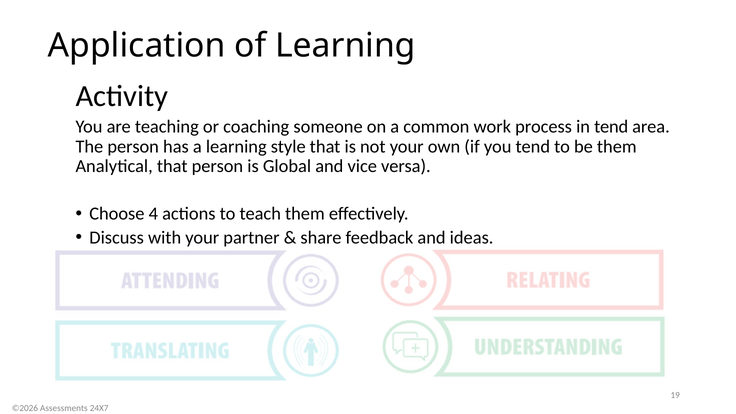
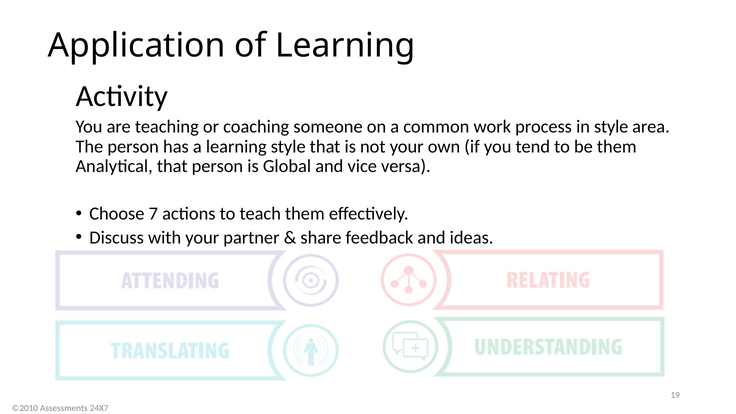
in tend: tend -> style (611, 127)
4: 4 -> 7 (153, 214)
©2026: ©2026 -> ©2010 (25, 408)
